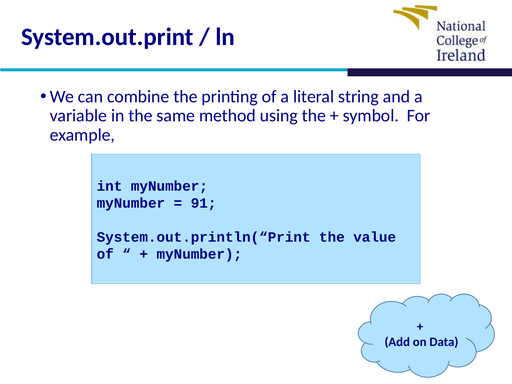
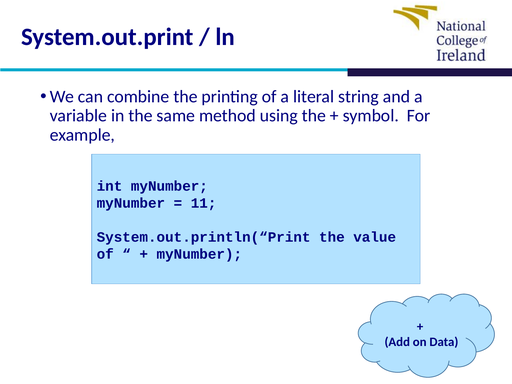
91: 91 -> 11 (204, 203)
